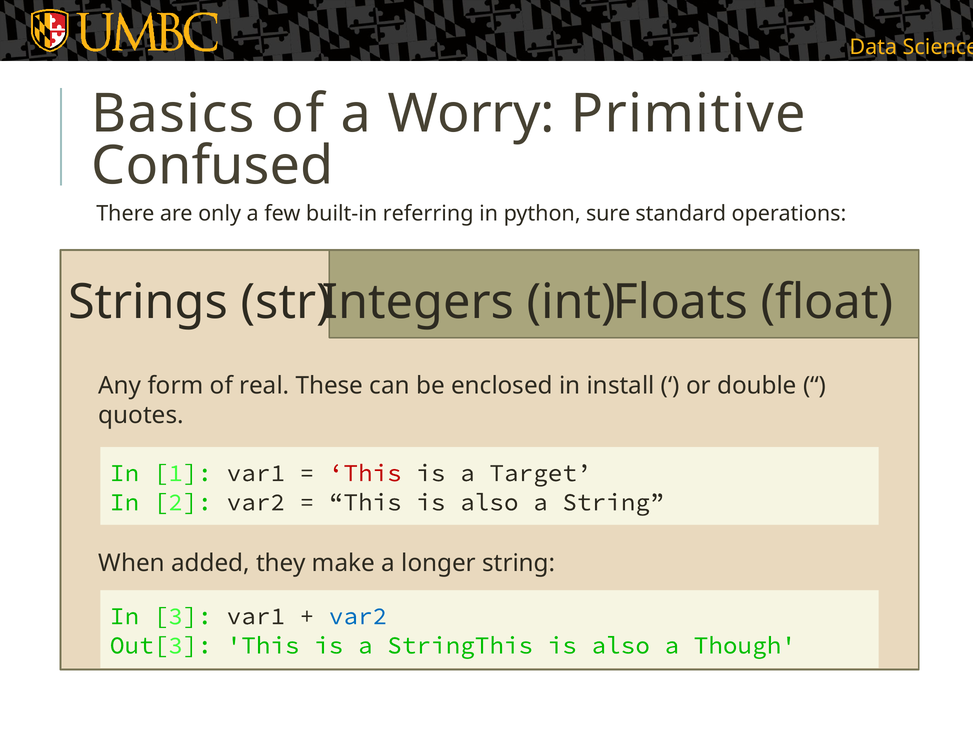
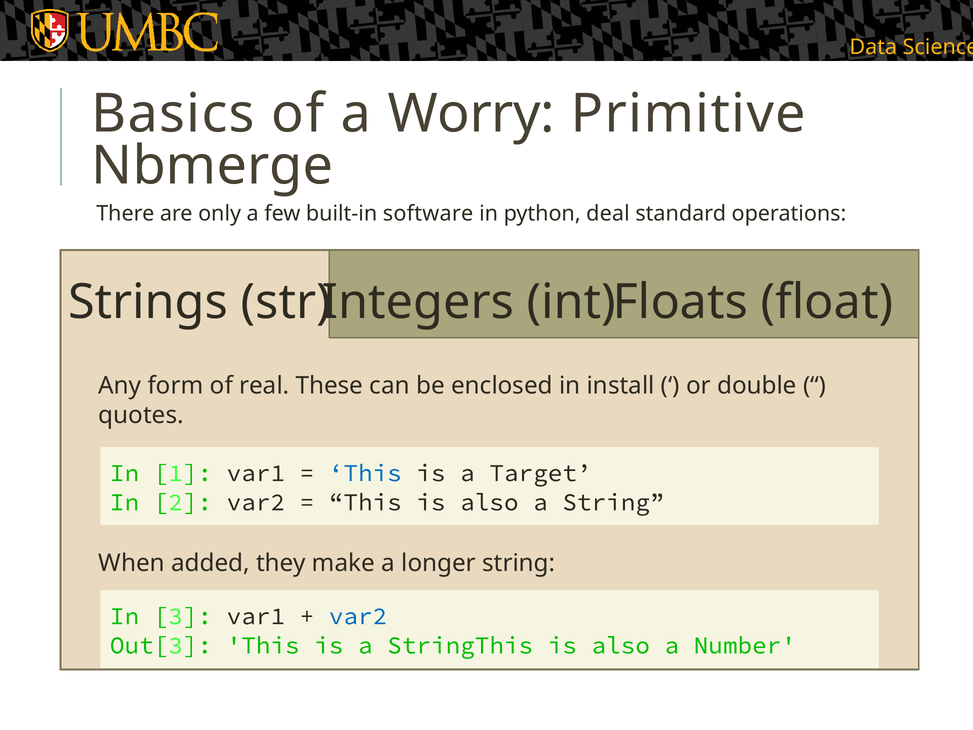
Confused: Confused -> Nbmerge (212, 166)
referring: referring -> software (428, 214)
sure: sure -> deal (608, 214)
This colour: red -> blue (365, 473)
Though: Though -> Number (745, 645)
